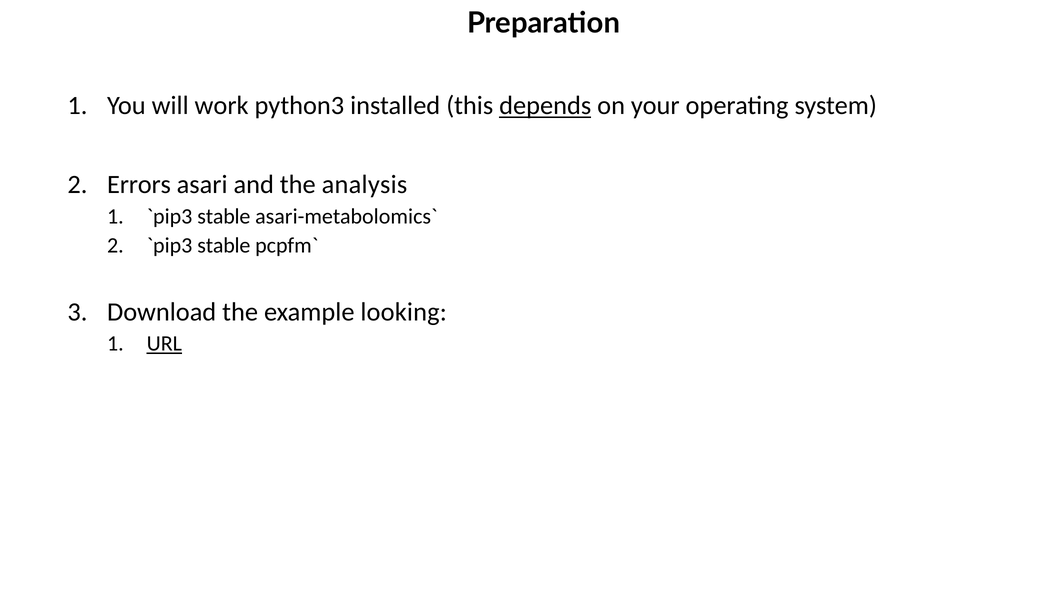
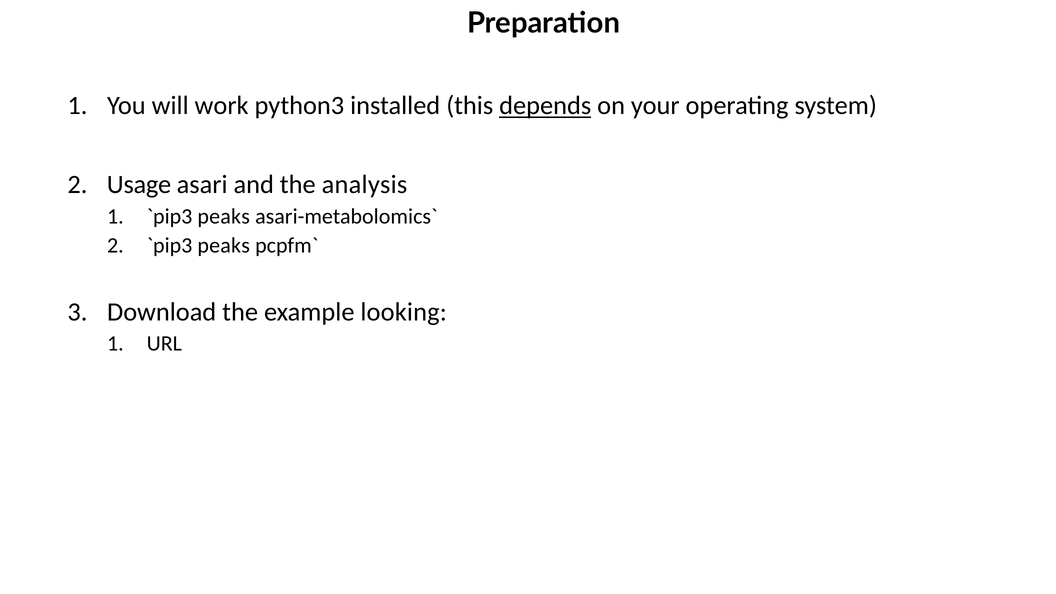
Errors: Errors -> Usage (139, 185)
stable: stable -> peaks (224, 216)
stable: stable -> peaks (224, 246)
URL underline: present -> none (164, 344)
